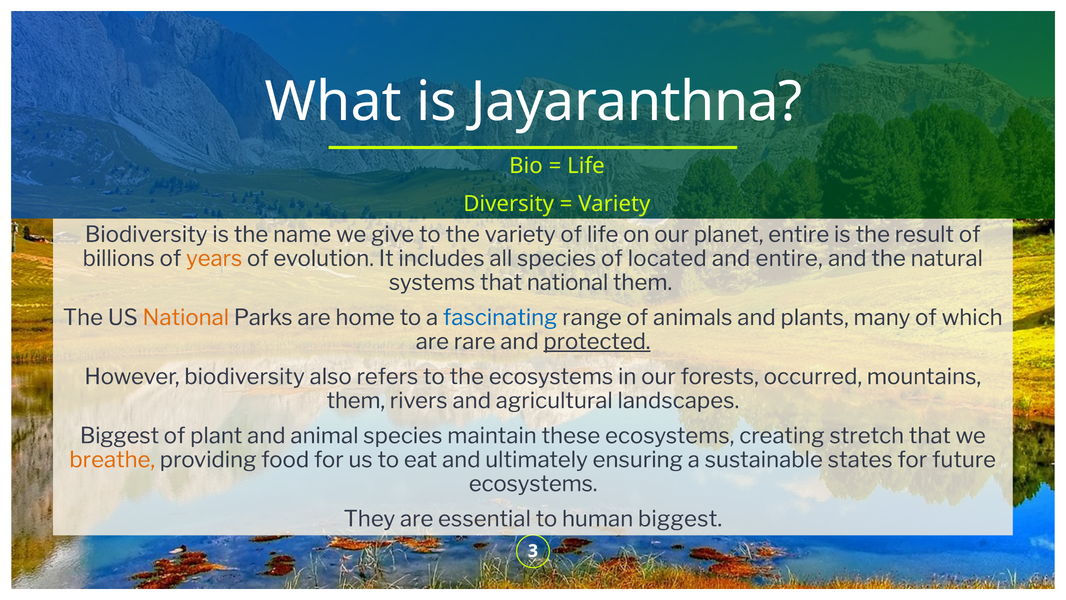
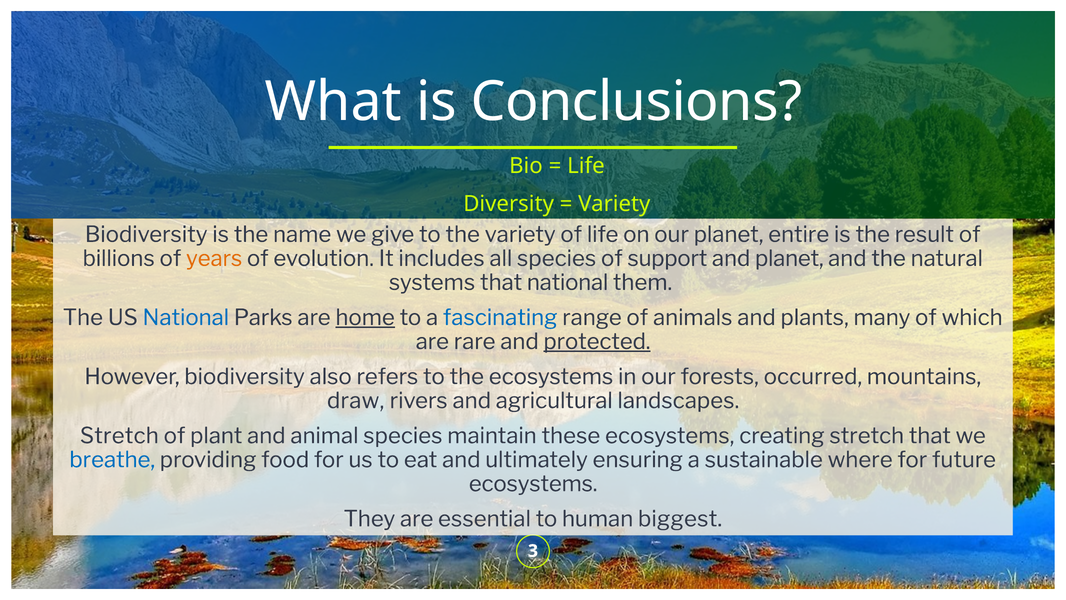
Jayaranthna: Jayaranthna -> Conclusions (636, 102)
located: located -> support (667, 258)
and entire: entire -> planet (789, 258)
National colour: orange -> blue (186, 317)
home underline: none -> present (365, 317)
them: them -> draw (356, 401)
Biggest: Biggest -> Stretch (119, 436)
breathe colour: orange -> blue (112, 460)
states: states -> where (860, 460)
